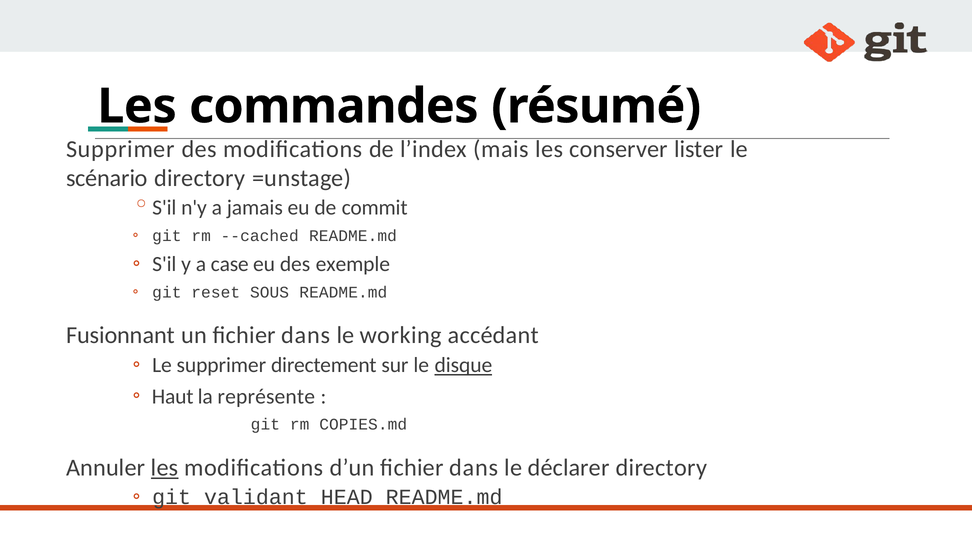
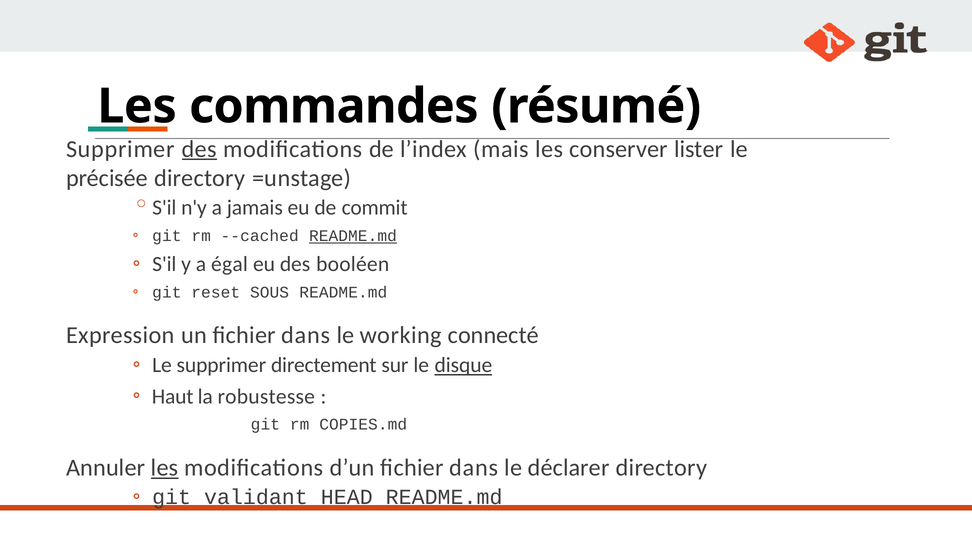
des underline: none -> present (199, 149)
scénario: scénario -> précisée (107, 178)
README.md underline: none -> present (353, 236)
case: case -> égal (230, 264)
exemple: exemple -> booléen (353, 264)
Fusionnant: Fusionnant -> Expression (120, 335)
accédant: accédant -> connecté (493, 335)
représente: représente -> robustesse (266, 396)
